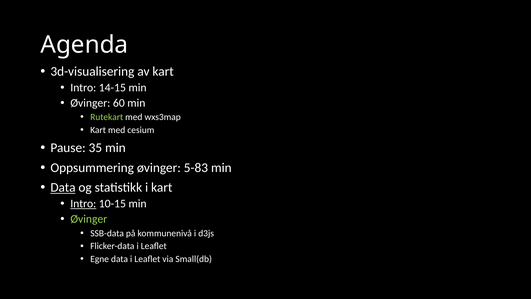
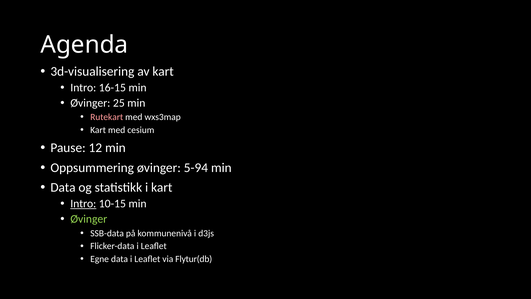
14-15: 14-15 -> 16-15 (112, 88)
60: 60 -> 25 (119, 103)
Rutekart colour: light green -> pink (107, 117)
35: 35 -> 12 (95, 148)
5-83: 5-83 -> 5-94 (196, 168)
Data underline: present -> none (63, 187)
Small(db: Small(db -> Flytur(db (194, 259)
